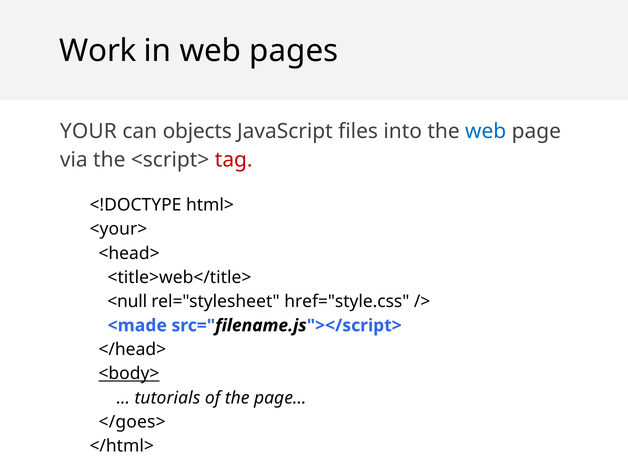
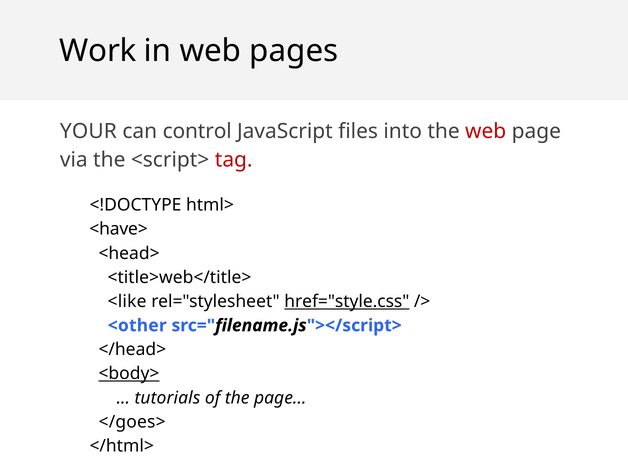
objects: objects -> control (197, 131)
web colour: blue -> red (486, 131)
<your>: <your> -> <have> (119, 229)
<null: <null -> <like (127, 301)
href="style.css underline: none -> present (347, 301)
<made: <made -> <other (137, 325)
